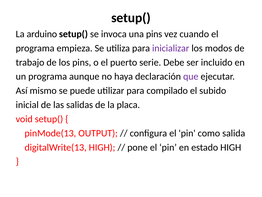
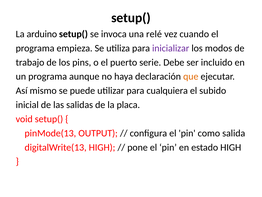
una pins: pins -> relé (154, 34)
que colour: purple -> orange (191, 76)
compilado: compilado -> cualquiera (167, 90)
